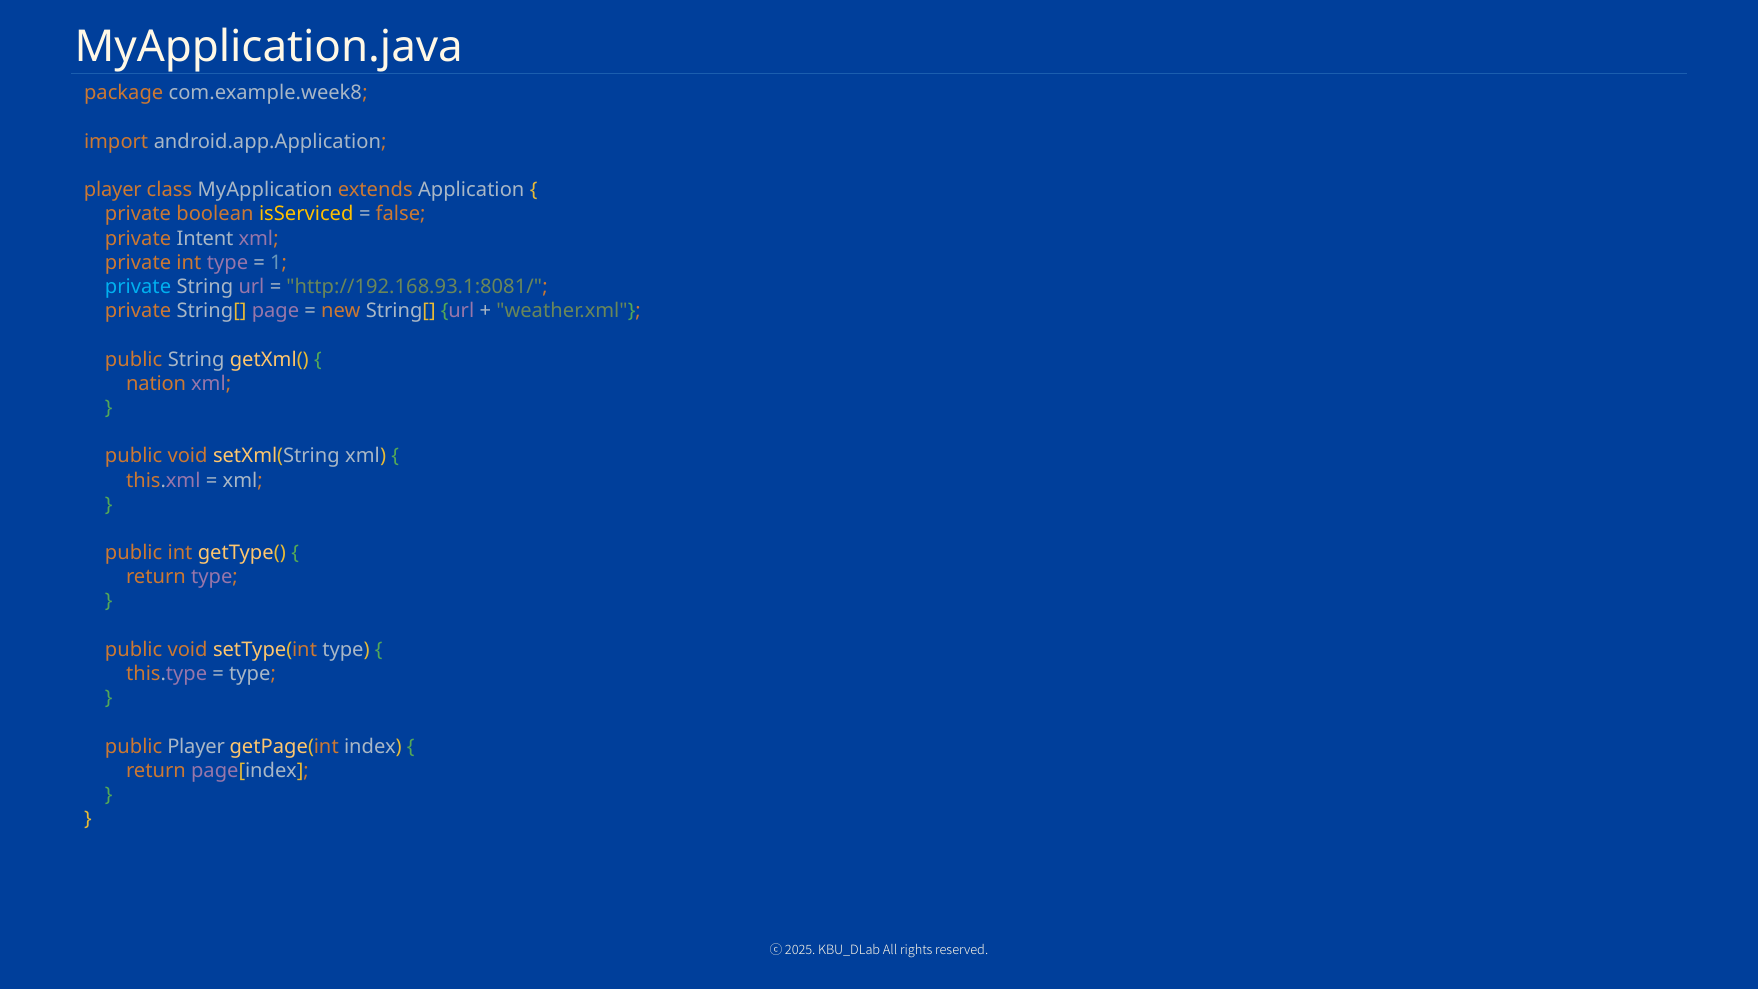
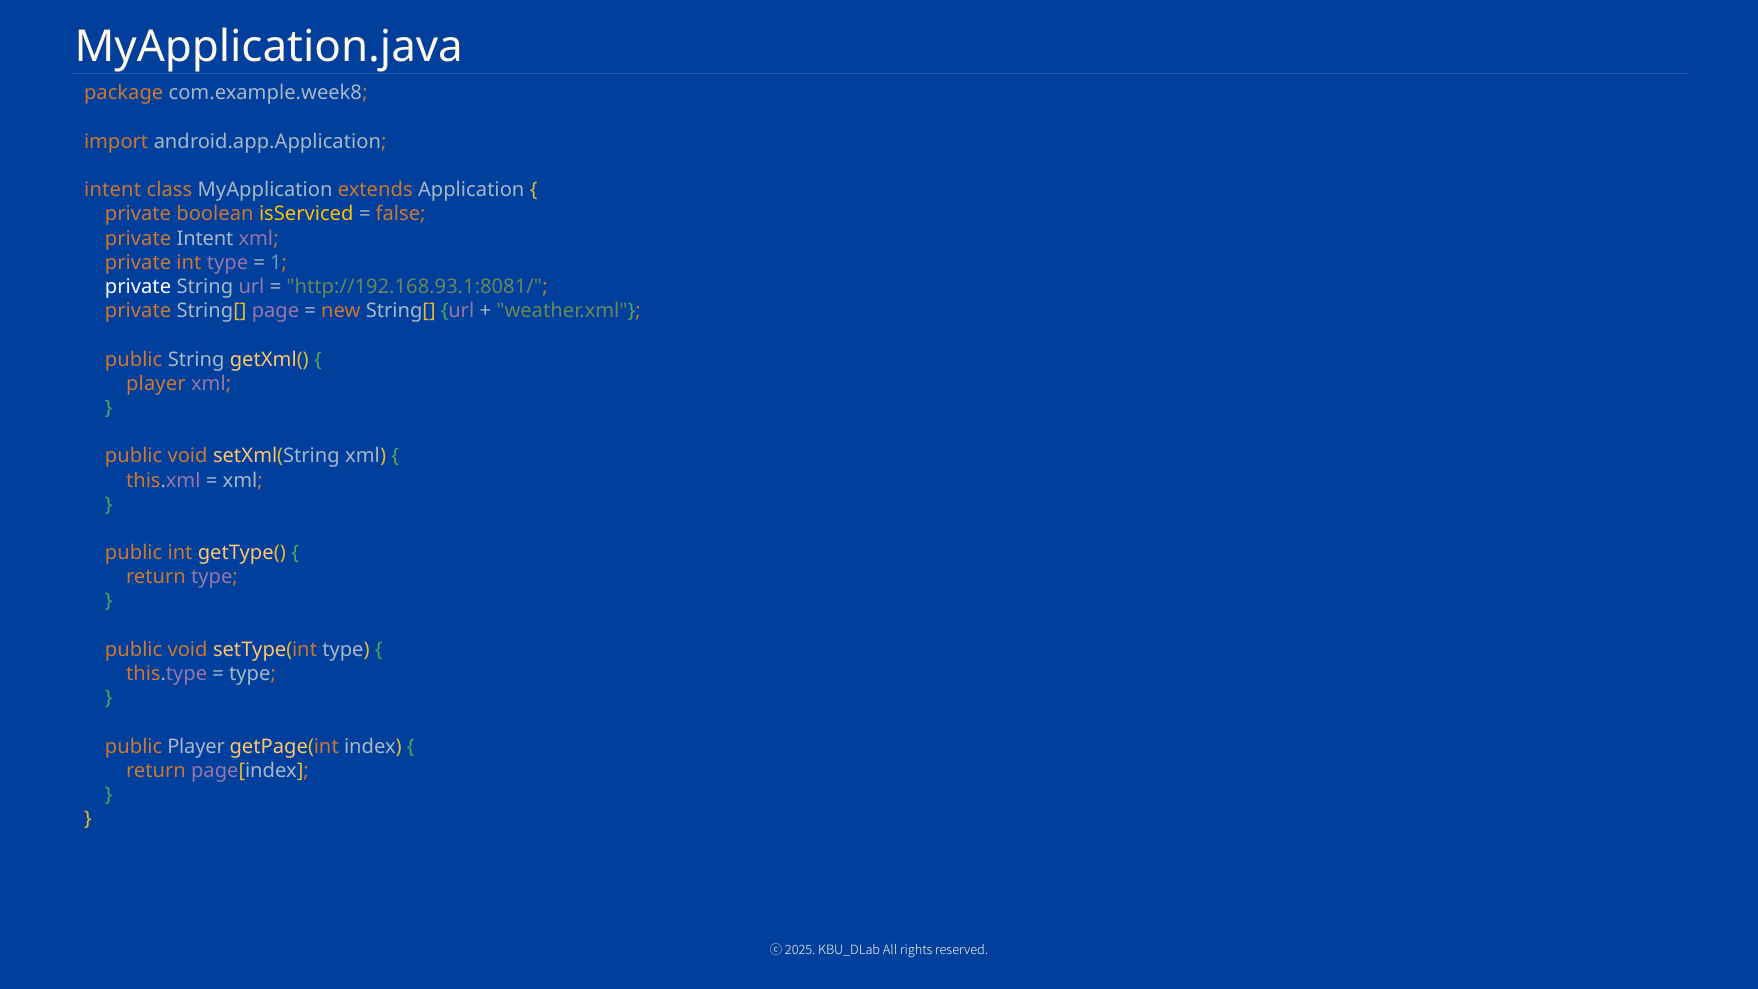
player: player -> intent (113, 190)
private colour: light blue -> white (138, 287)
nation: nation -> player (156, 384)
